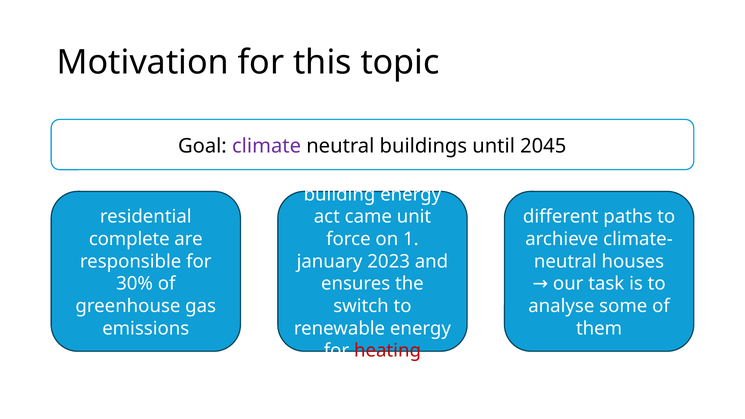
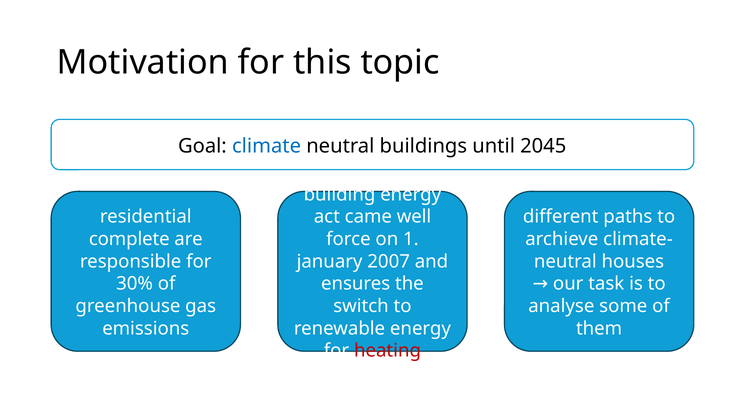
climate colour: purple -> blue (267, 146)
unit: unit -> well (414, 217)
2023: 2023 -> 2007 (389, 261)
